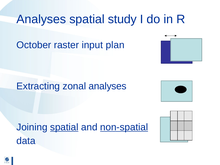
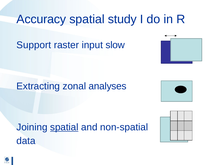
Analyses: Analyses -> Accuracy (41, 19)
October: October -> Support (34, 45)
plan: plan -> slow (115, 45)
non-spatial underline: present -> none (124, 127)
